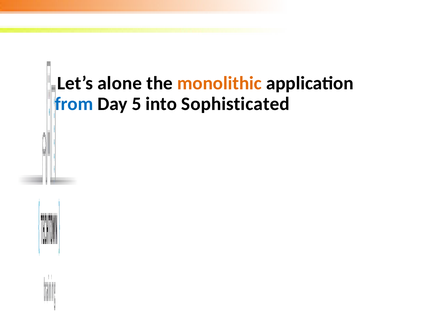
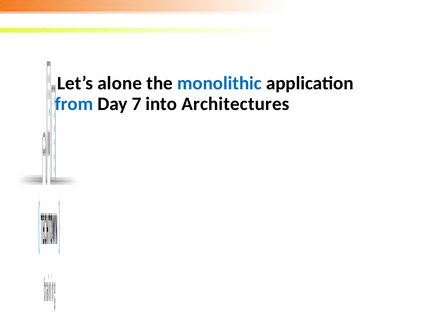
monolithic colour: orange -> blue (219, 83)
5: 5 -> 7 (137, 104)
Sophisticated: Sophisticated -> Architectures (235, 104)
